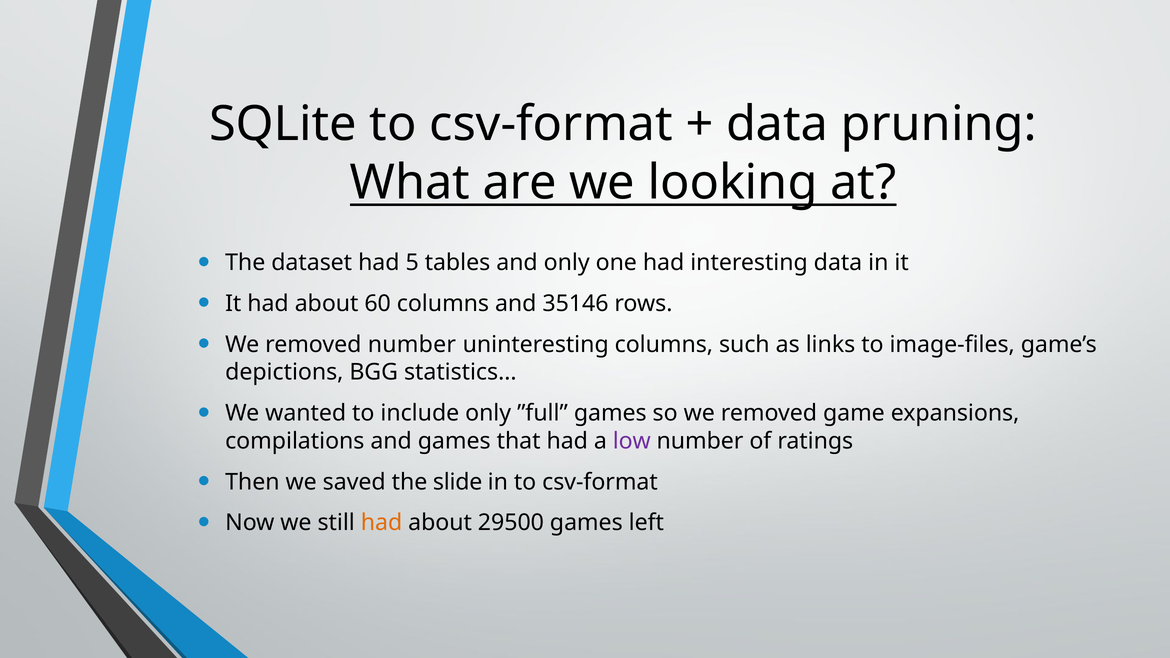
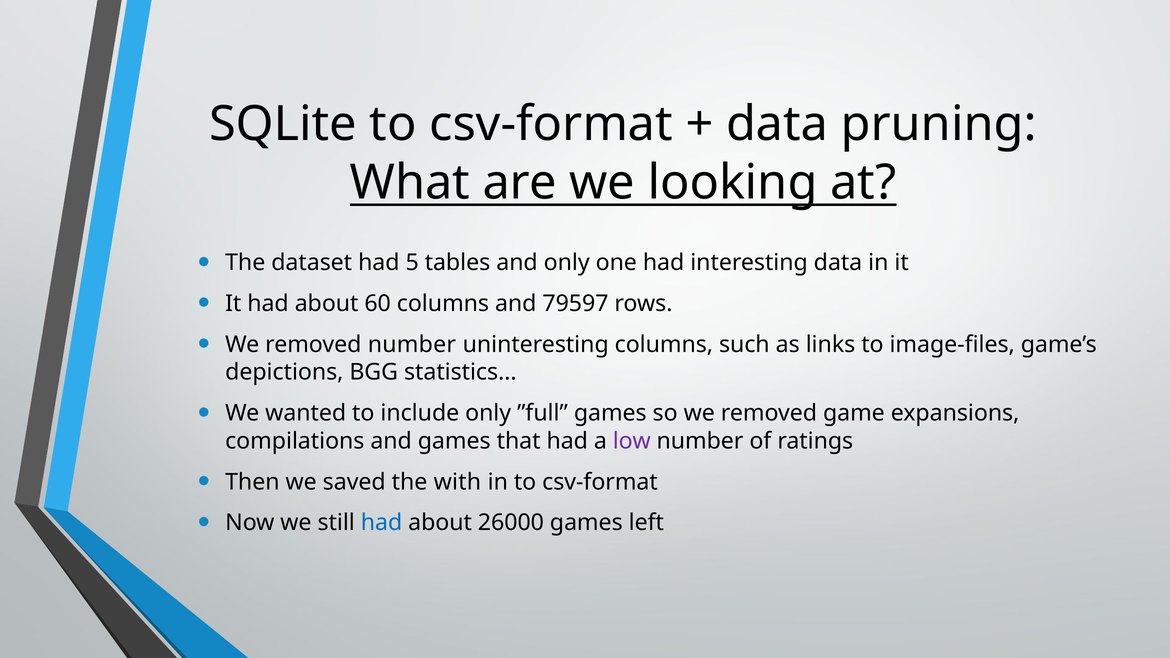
35146: 35146 -> 79597 (575, 304)
slide: slide -> with (457, 482)
had colour: orange -> blue (382, 523)
29500: 29500 -> 26000 (511, 523)
